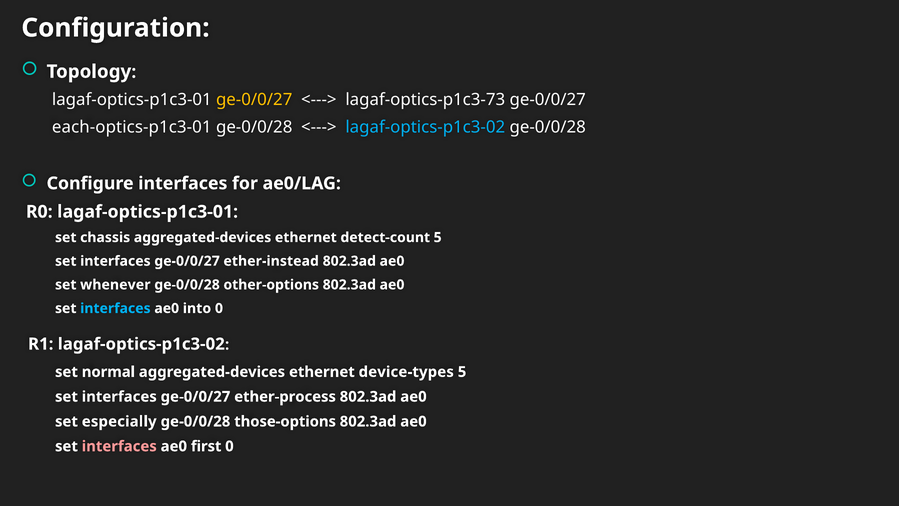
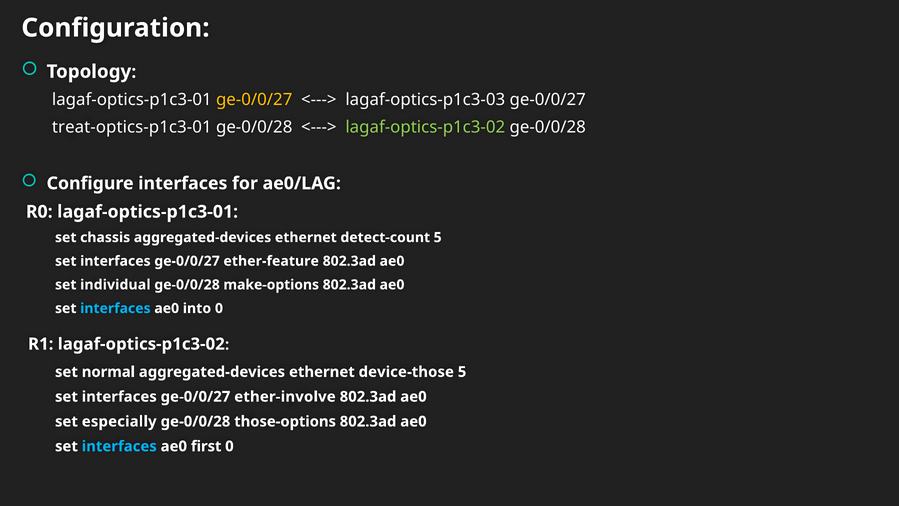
lagaf-optics-p1c3-73: lagaf-optics-p1c3-73 -> lagaf-optics-p1c3-03 (425, 100)
each-optics-p1c3-01: each-optics-p1c3-01 -> treat-optics-p1c3-01 (132, 127)
lagaf-optics-p1c3-02 colour: light blue -> light green (425, 127)
ether-instead: ether-instead -> ether-feature (271, 261)
whenever: whenever -> individual (115, 285)
other-options: other-options -> make-options (271, 285)
device-types: device-types -> device-those (406, 372)
ether-process: ether-process -> ether-involve (285, 396)
interfaces colour: pink -> light blue (119, 446)
